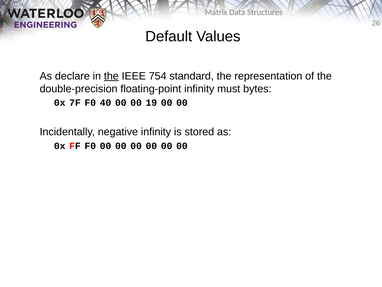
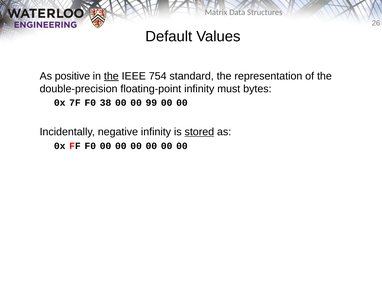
declare: declare -> positive (72, 76)
40: 40 -> 38 (106, 103)
19: 19 -> 99 (151, 103)
stored underline: none -> present (199, 132)
